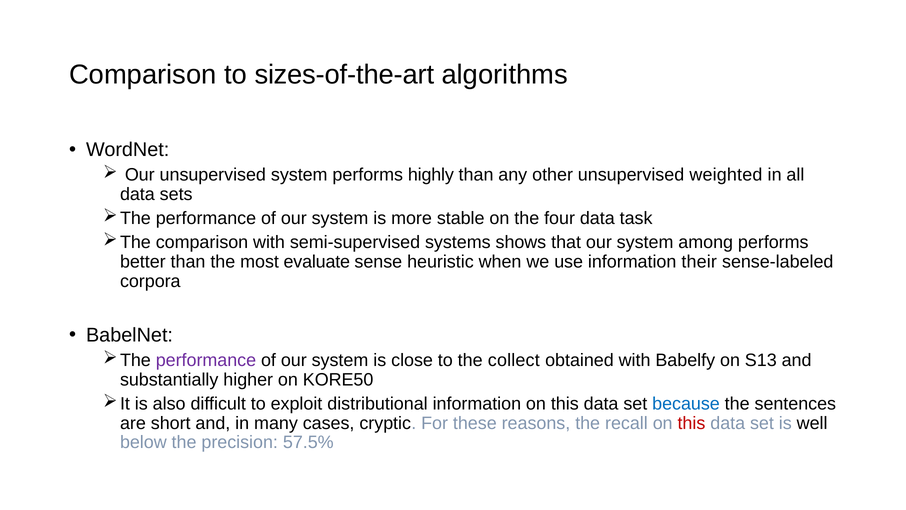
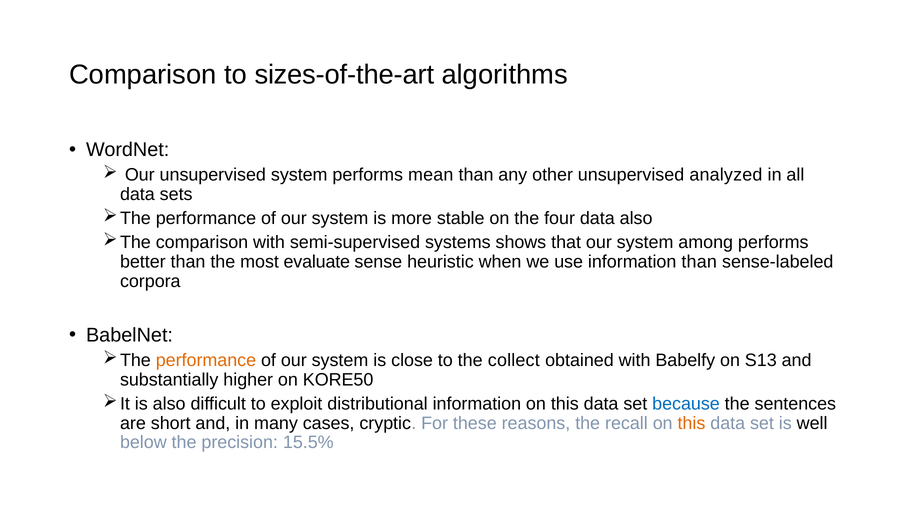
highly: highly -> mean (431, 175)
weighted: weighted -> analyzed (726, 175)
data task: task -> also (636, 218)
information their: their -> than (699, 262)
performance colour: purple -> orange (206, 360)
this colour: red -> orange (691, 423)
57.5%: 57.5% -> 15.5% (308, 442)
